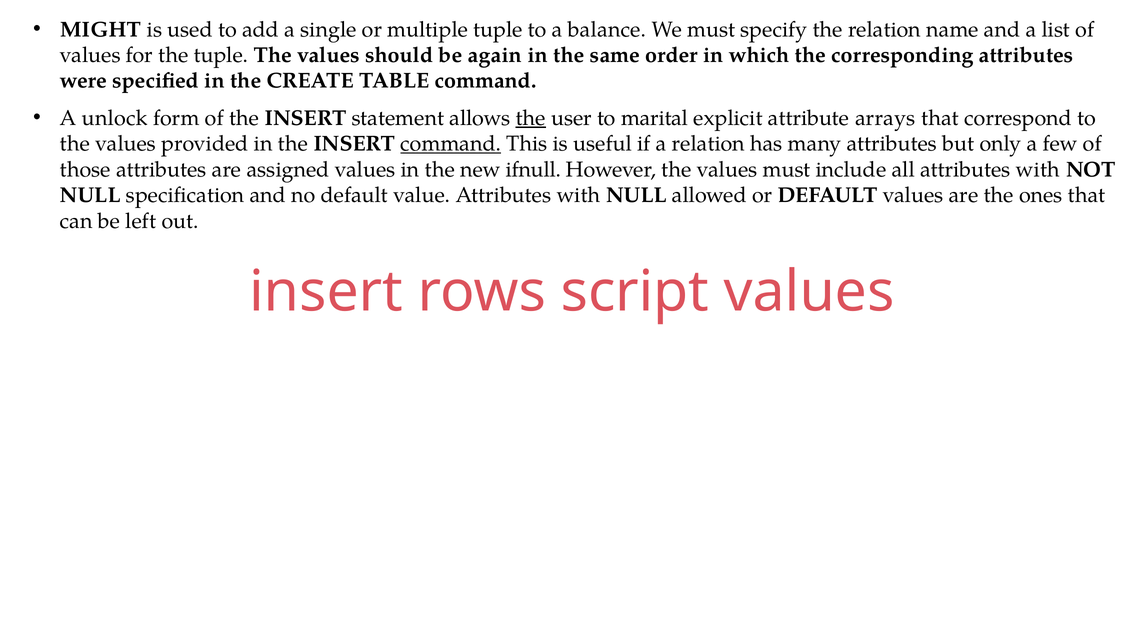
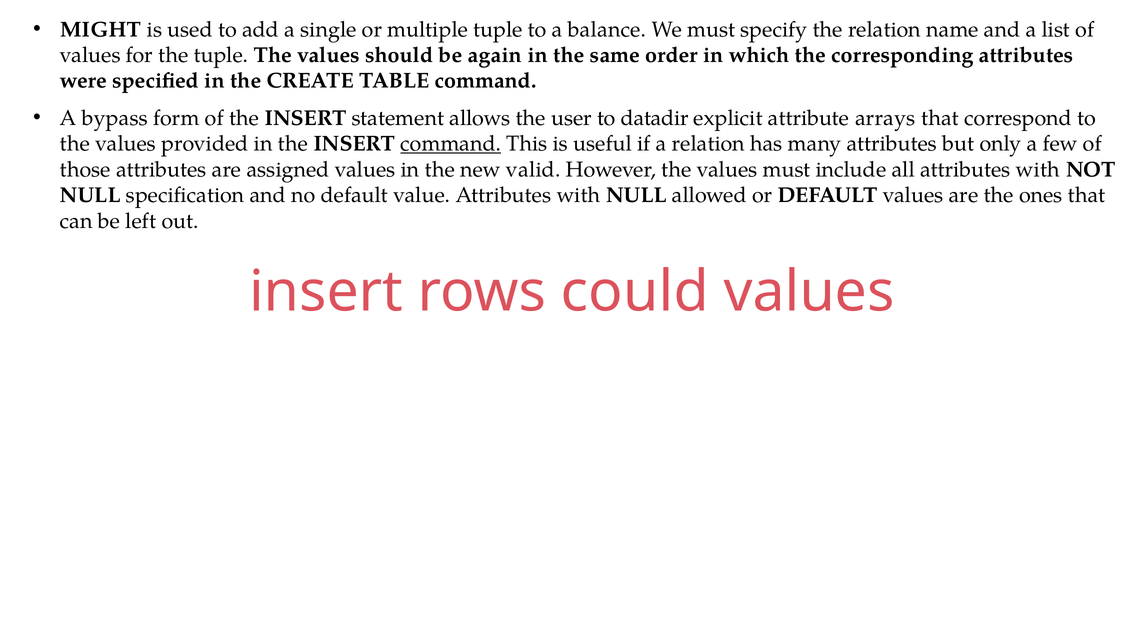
unlock: unlock -> bypass (115, 118)
the underline: present -> none (531, 118)
marital: marital -> datadir (655, 118)
ifnull: ifnull -> valid (533, 170)
script: script -> could (635, 292)
